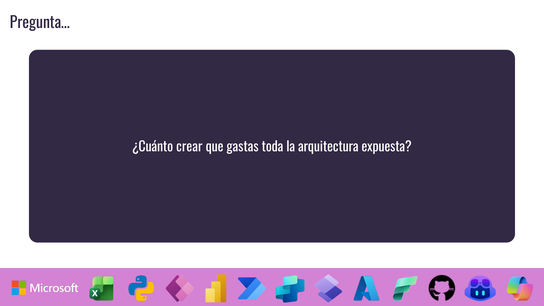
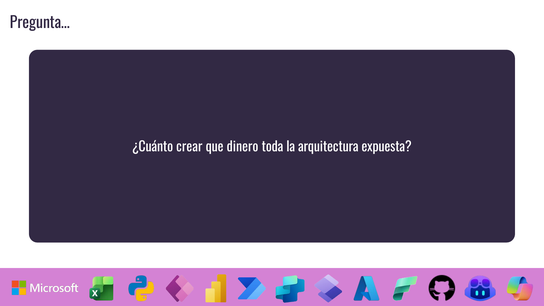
gastas: gastas -> dinero (243, 147)
